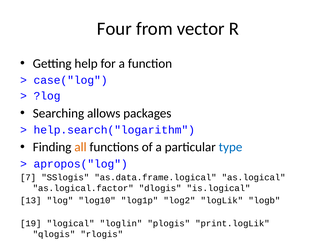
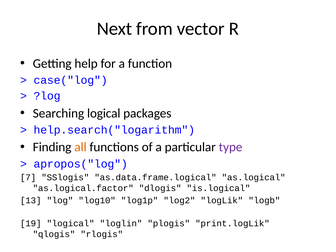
Four: Four -> Next (115, 29)
Searching allows: allows -> logical (104, 113)
type colour: blue -> purple (231, 147)
